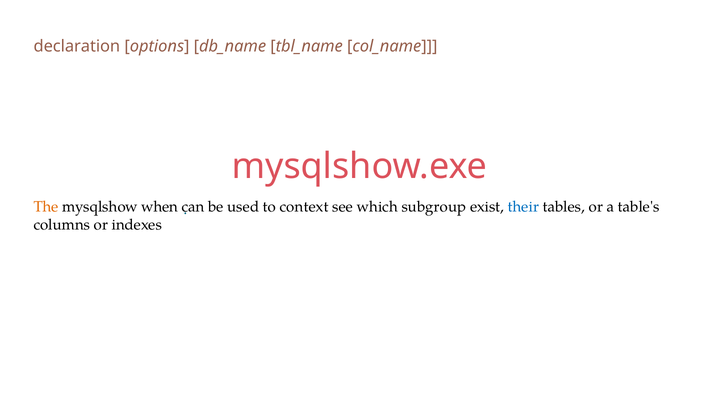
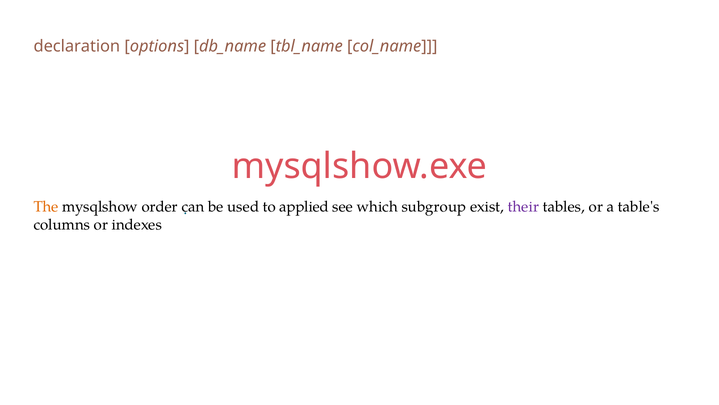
when: when -> order (160, 206)
context: context -> applied (304, 206)
their colour: blue -> purple (523, 206)
